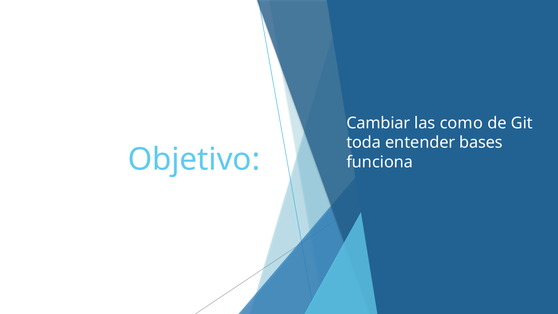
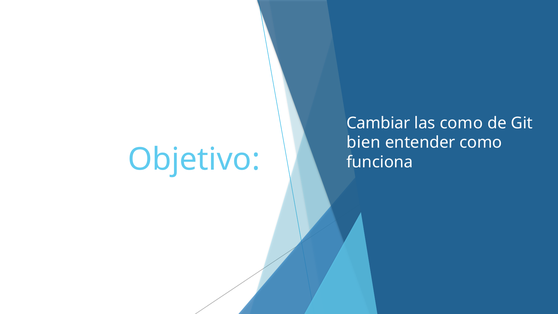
toda: toda -> bien (364, 142)
entender bases: bases -> como (481, 142)
